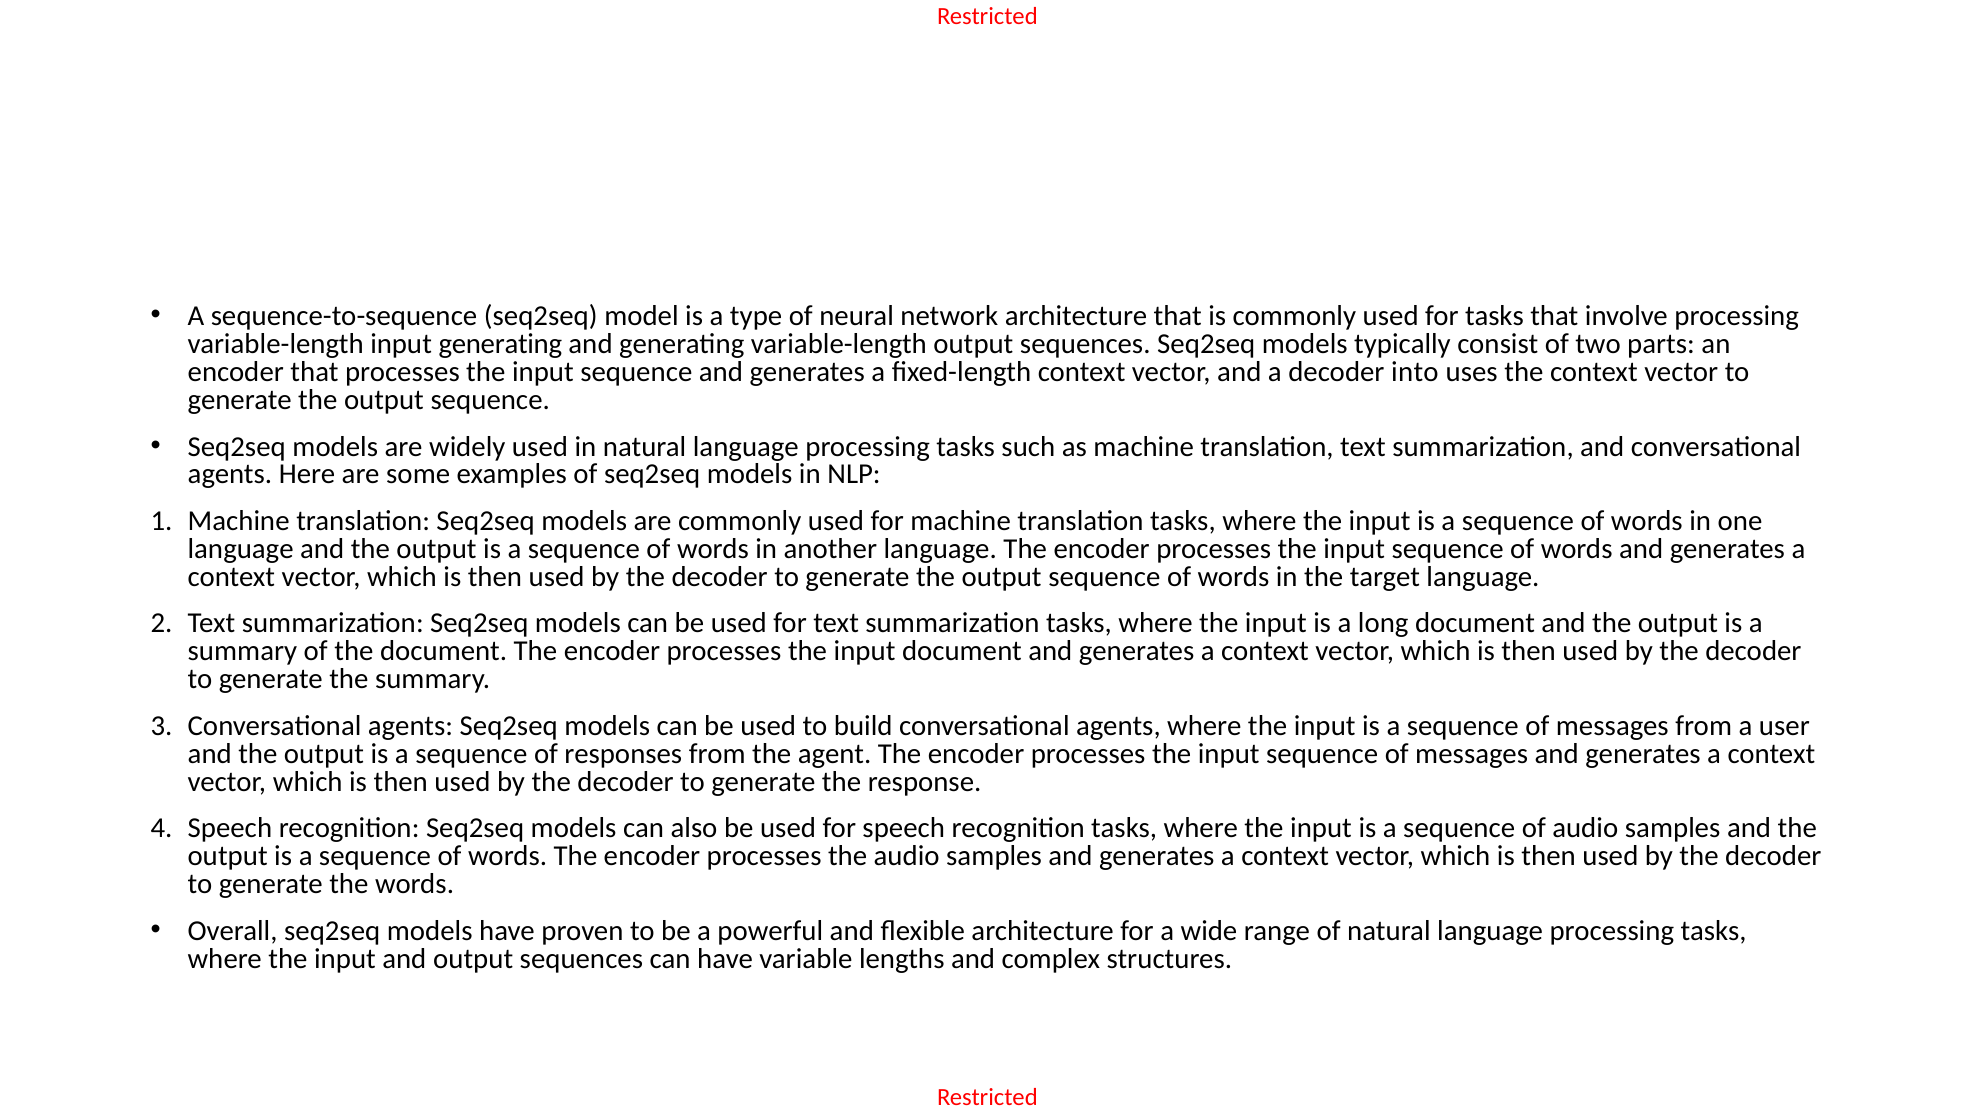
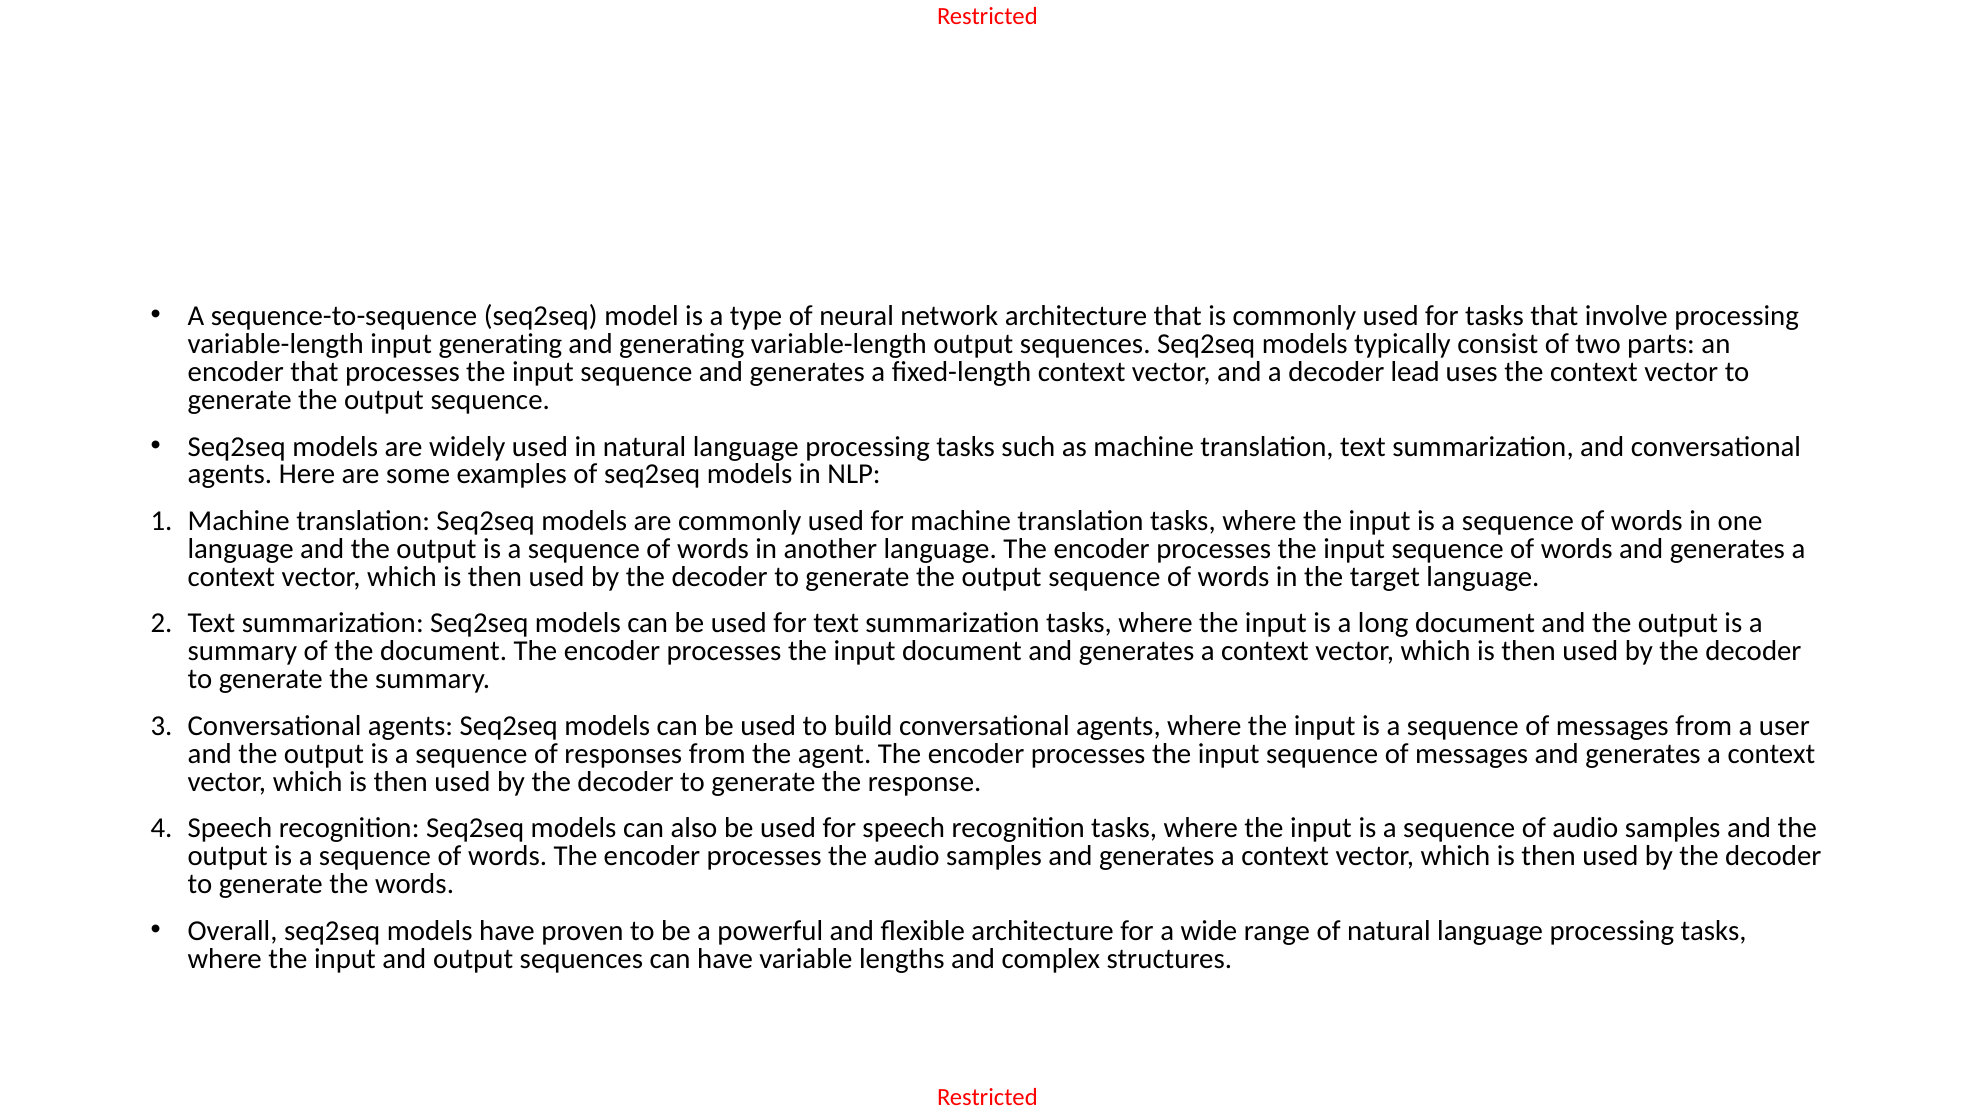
into: into -> lead (1415, 372)
